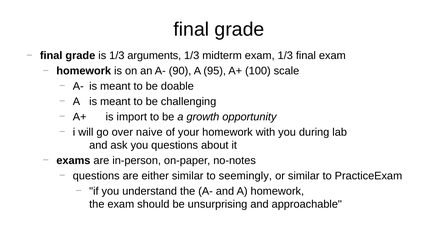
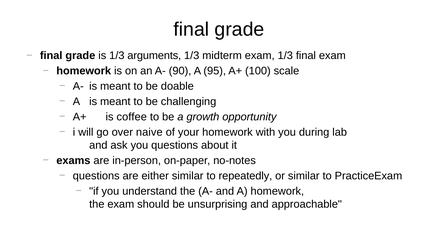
import: import -> coffee (132, 117)
seemingly: seemingly -> repeatedly (245, 176)
